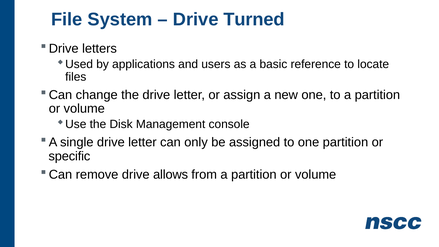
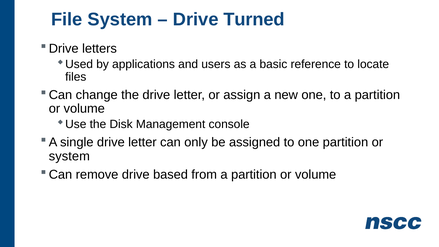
specific: specific -> system (69, 156)
allows: allows -> based (171, 174)
